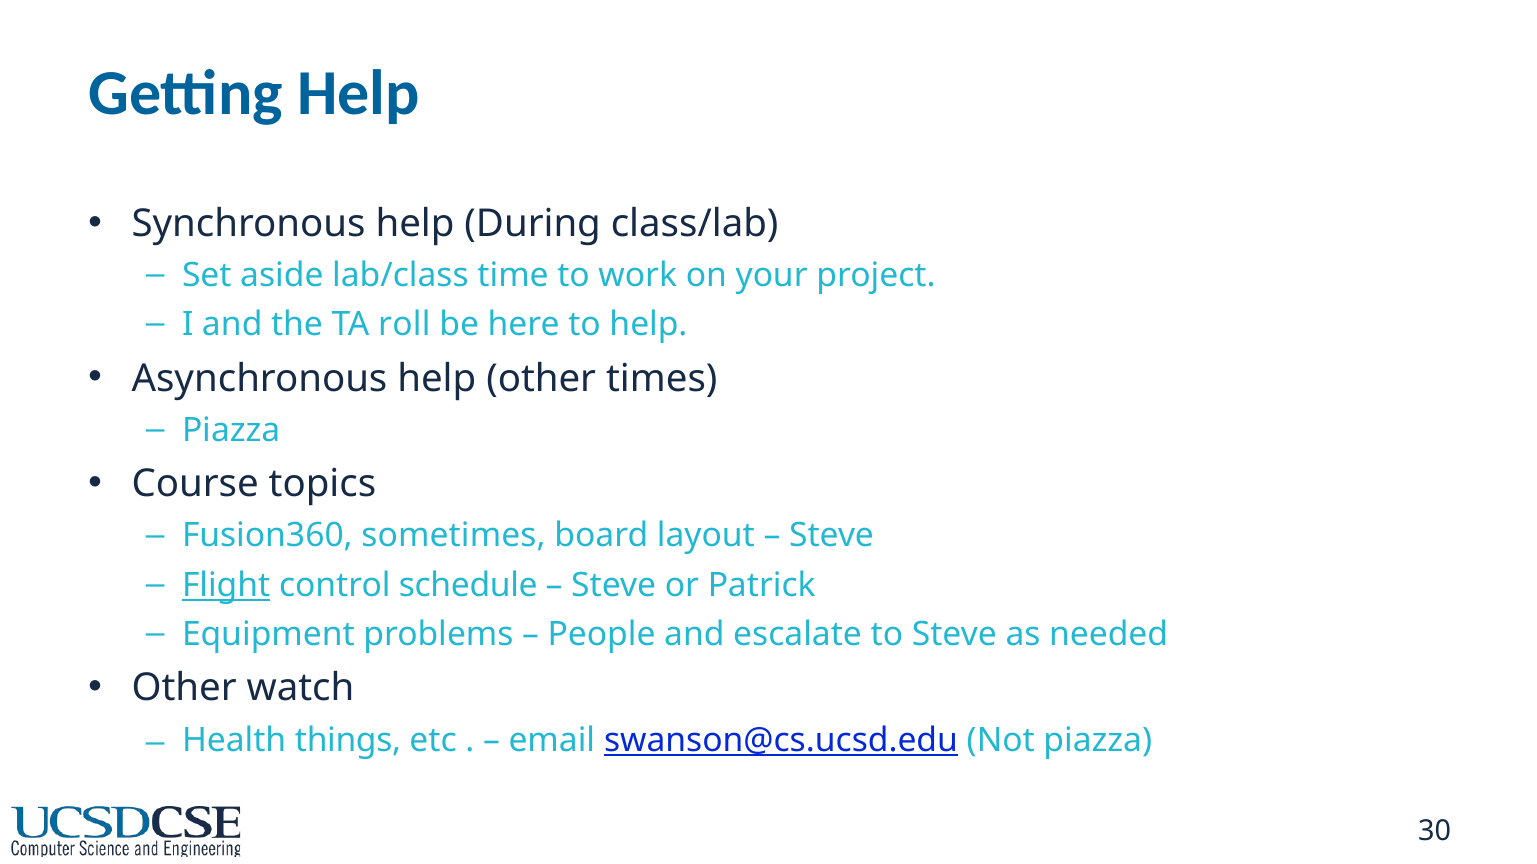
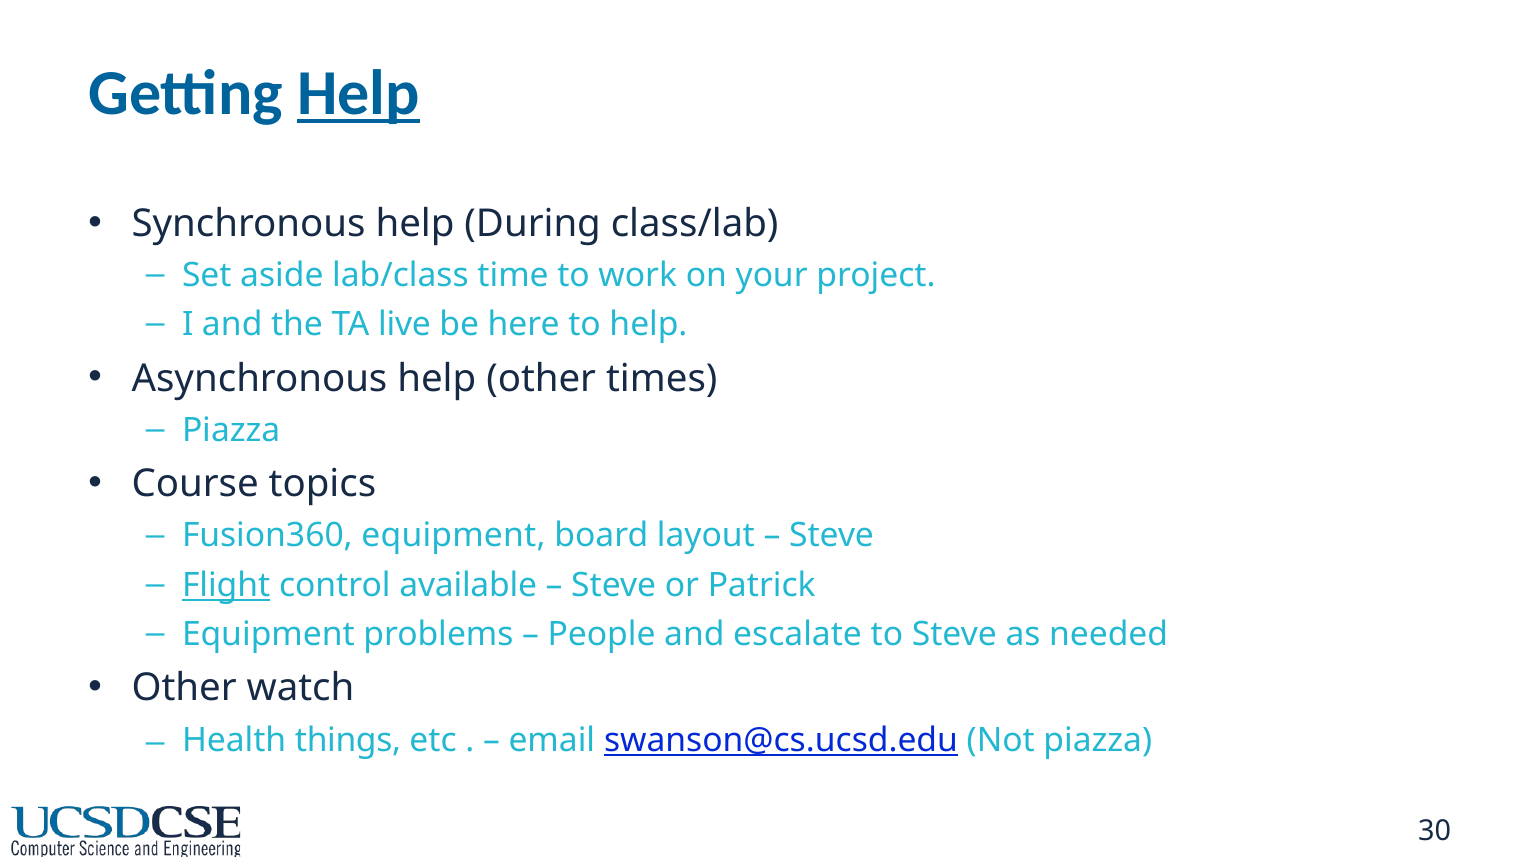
Help underline: none -> present (358, 93)
roll: roll -> live (405, 325)
Fusion360 sometimes: sometimes -> equipment (453, 536)
schedule: schedule -> available (468, 586)
